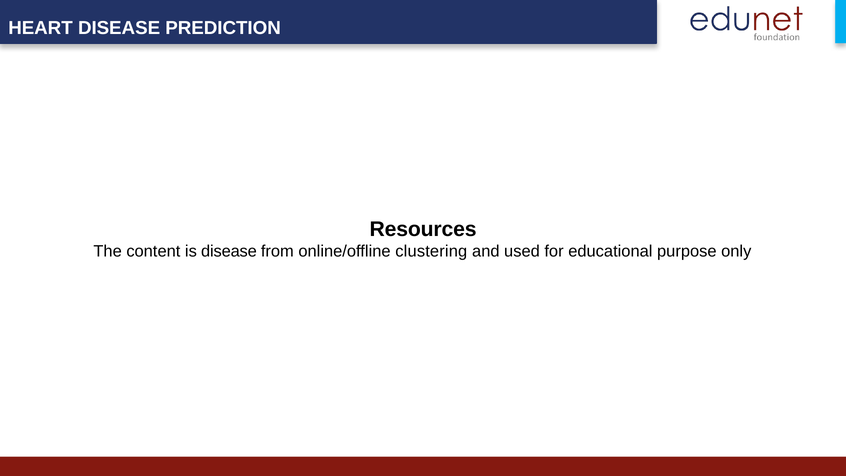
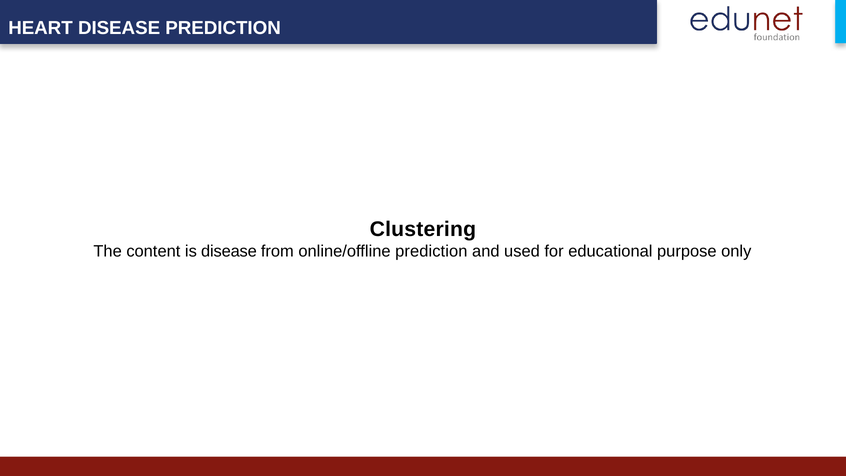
Resources: Resources -> Clustering (423, 229)
online/offline clustering: clustering -> prediction (431, 251)
